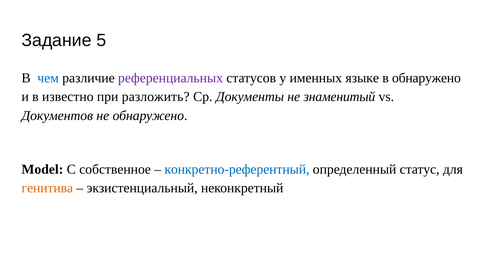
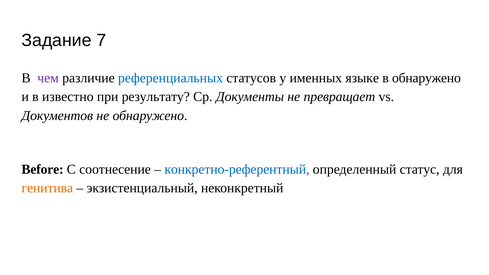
5: 5 -> 7 (101, 41)
чем colour: blue -> purple (48, 78)
референциальных colour: purple -> blue (171, 78)
разложить: разложить -> результату (156, 97)
знаменитый: знаменитый -> превращает (339, 97)
Model: Model -> Before (43, 169)
собственное: собственное -> соотнесение (115, 169)
